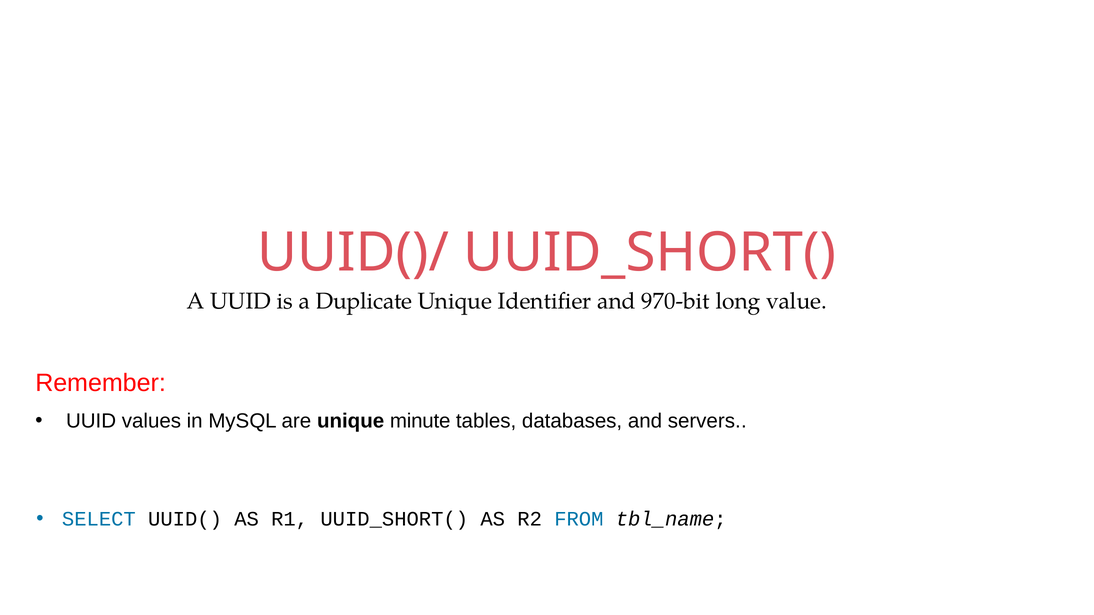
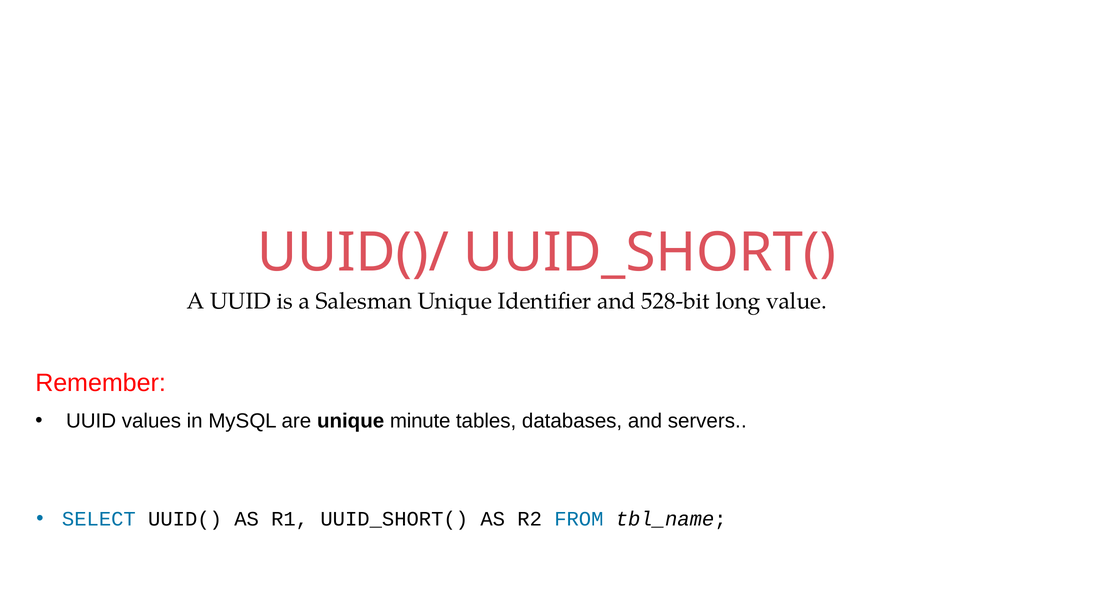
Duplicate: Duplicate -> Salesman (364, 302)
970-bit: 970-bit -> 528-bit (676, 302)
